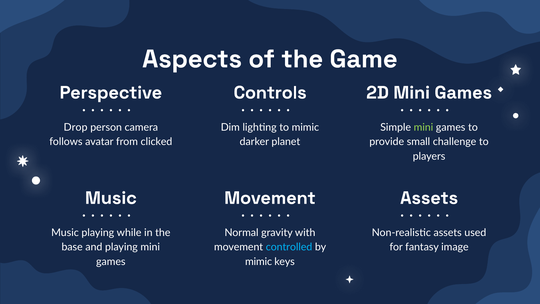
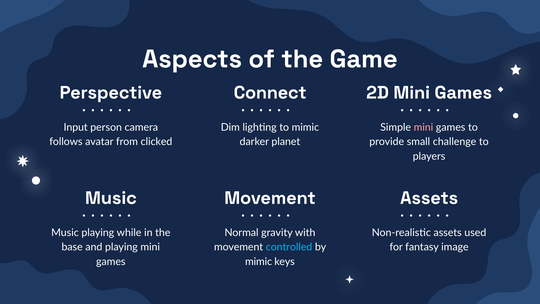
Controls: Controls -> Connect (270, 93)
Drop: Drop -> Input (76, 127)
mini colour: light green -> pink (423, 127)
